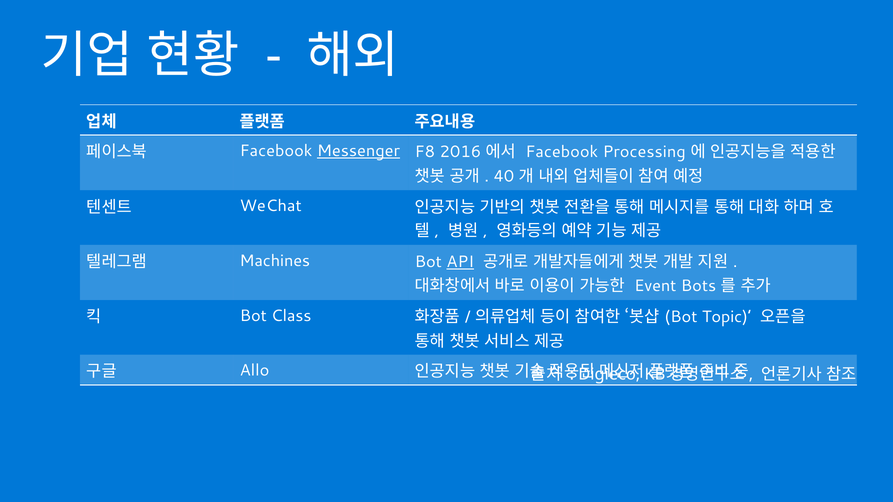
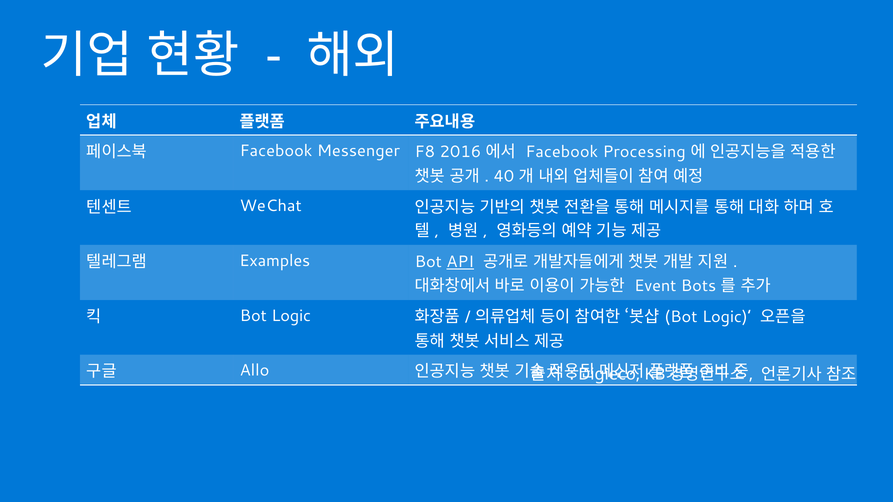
Messenger underline: present -> none (358, 151)
Machines: Machines -> Examples (275, 261)
Class: Class -> Logic (291, 316)
Topic: Topic -> Logic (727, 317)
